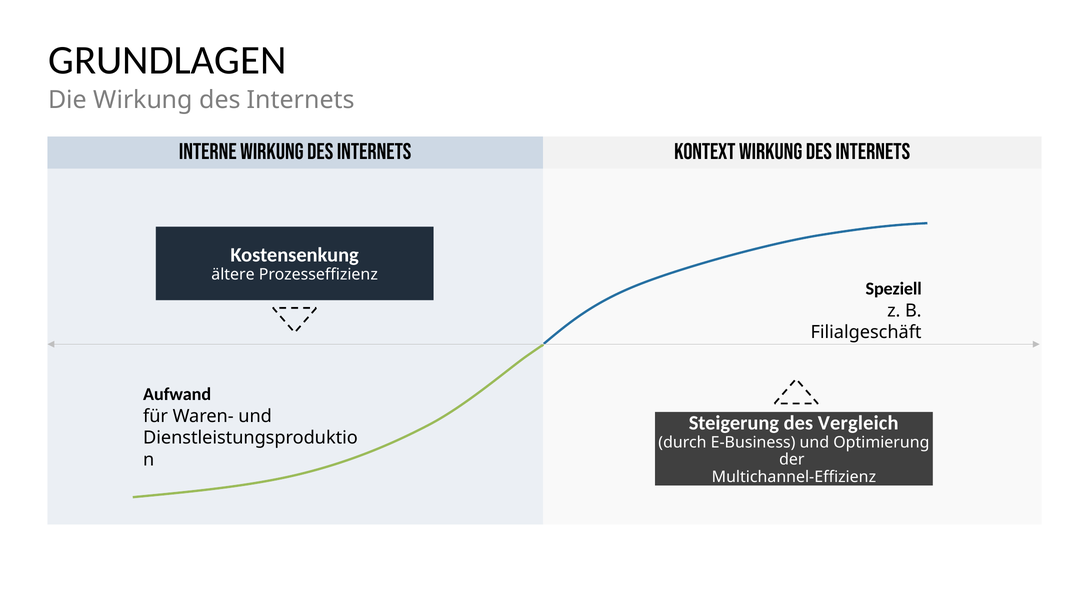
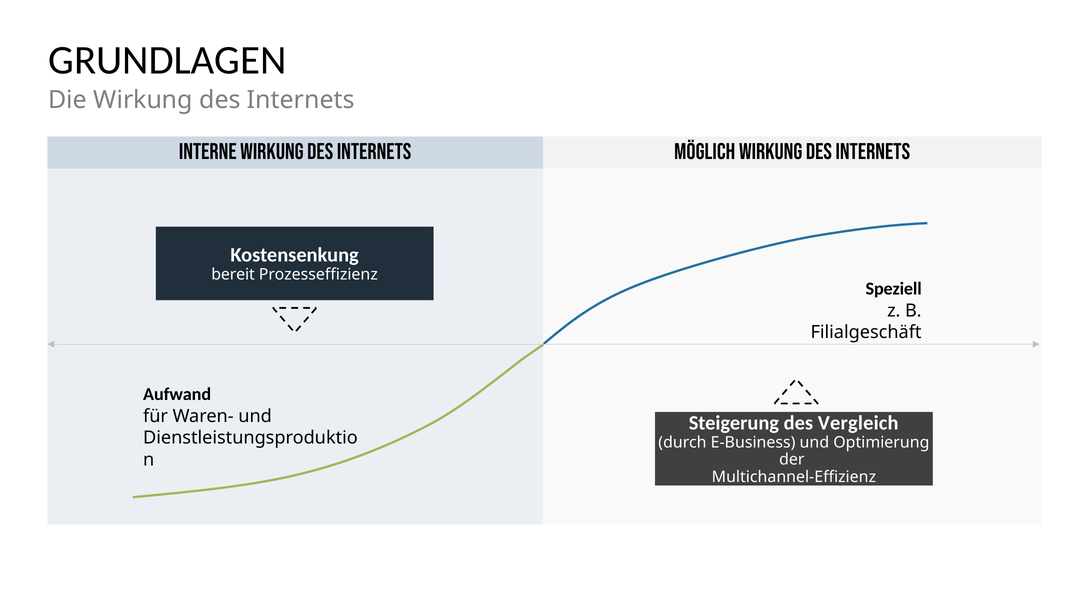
Kontext: Kontext -> Möglich (705, 152)
ältere: ältere -> bereit (233, 275)
